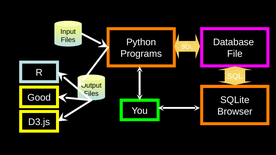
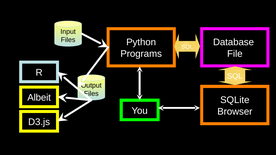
Good: Good -> Albeit (39, 98)
